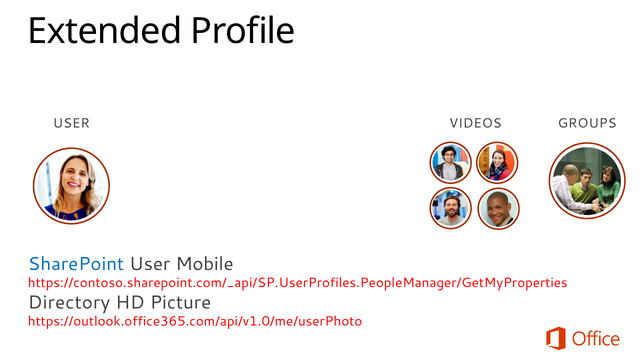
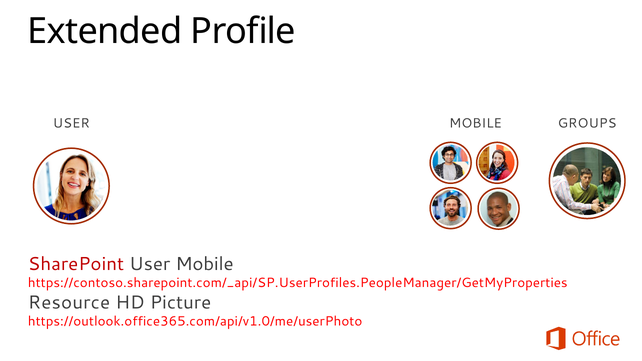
VIDEOS: VIDEOS -> MOBILE (475, 124)
SharePoint colour: blue -> red (76, 264)
Directory: Directory -> Resource (69, 303)
